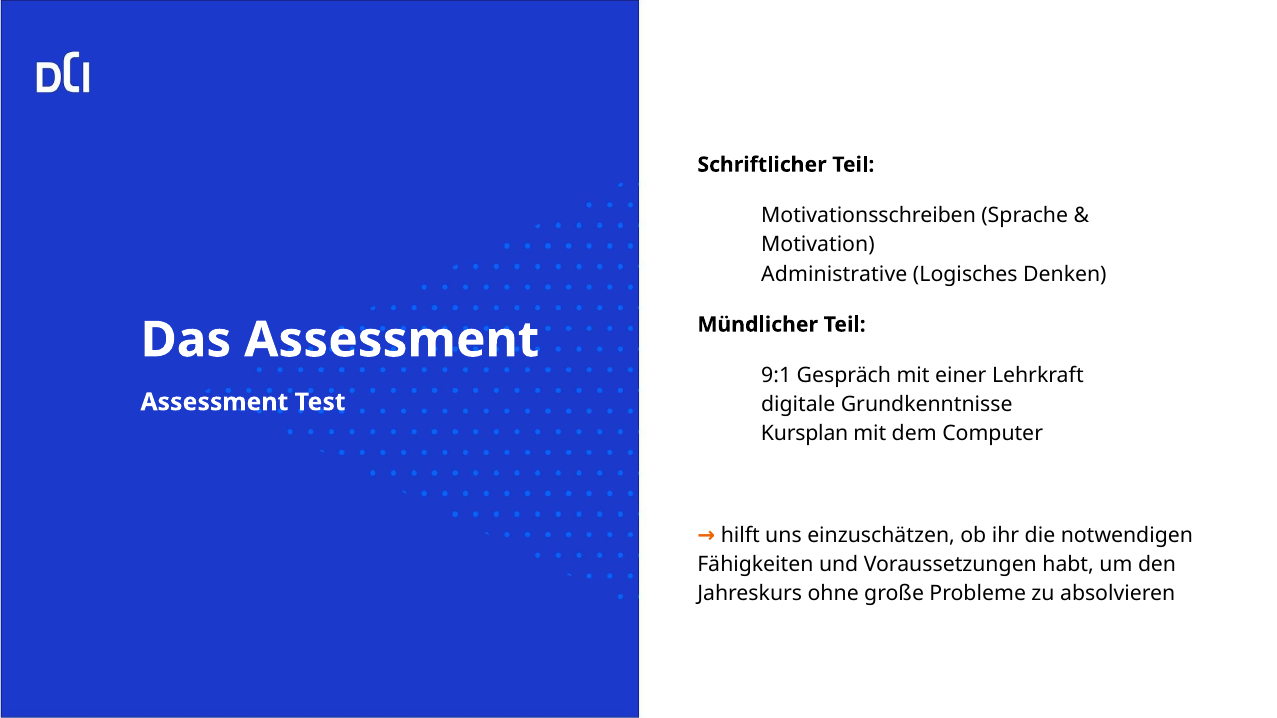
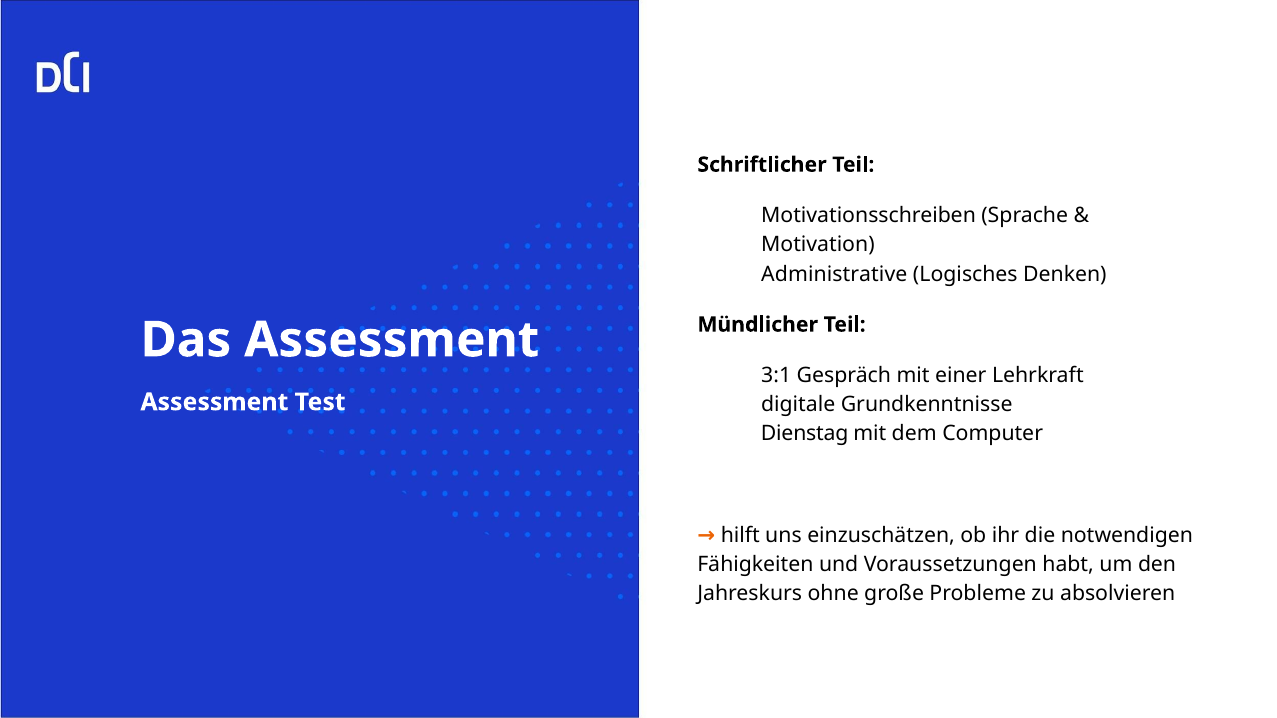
9:1: 9:1 -> 3:1 (776, 375)
Kursplan: Kursplan -> Dienstag (805, 434)
